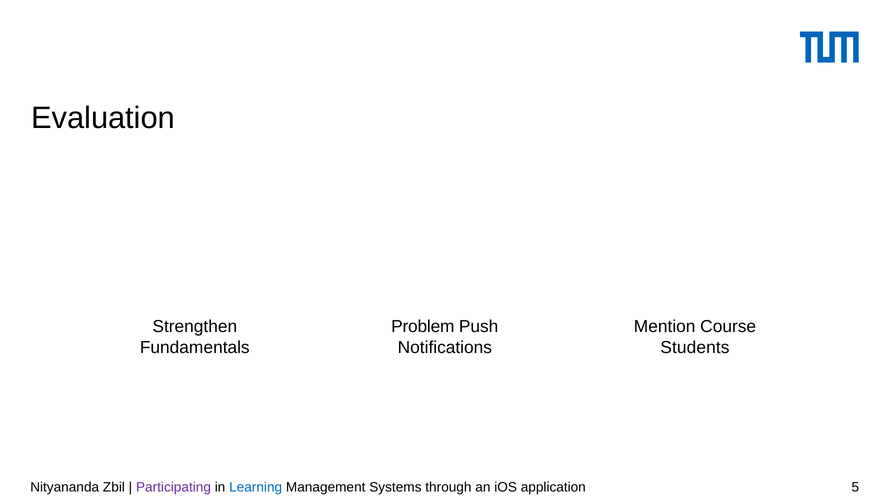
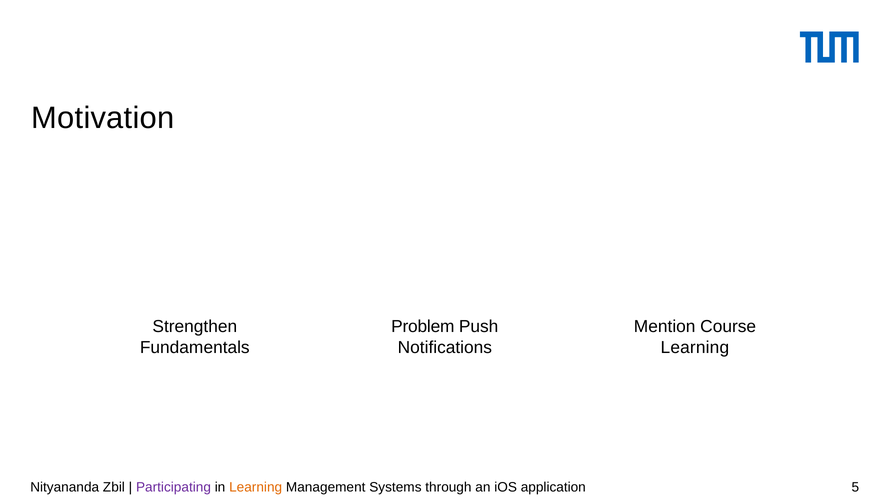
Evaluation: Evaluation -> Motivation (103, 118)
Students: Students -> Learning (695, 347)
Learning colour: blue -> orange (256, 487)
